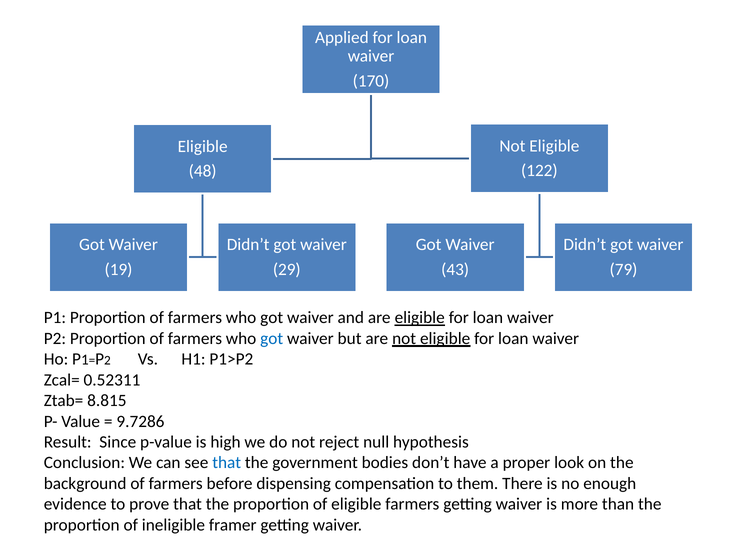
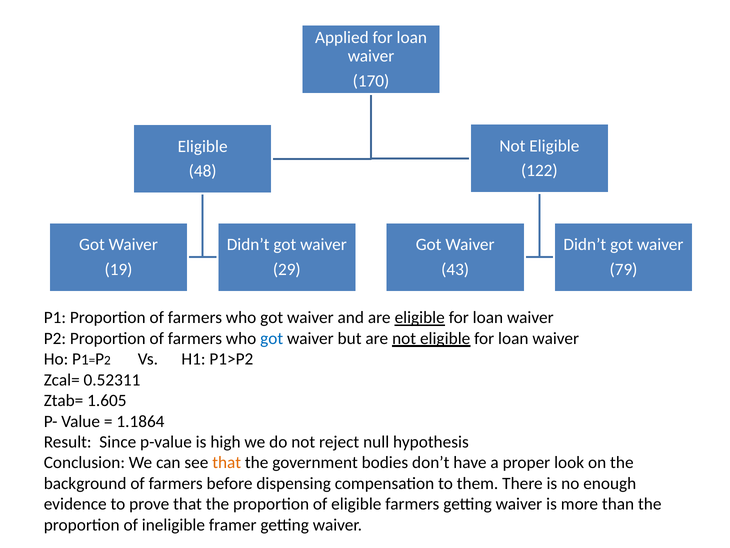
8.815: 8.815 -> 1.605 (107, 400)
9.7286: 9.7286 -> 1.1864 (140, 421)
that colour: blue -> orange (227, 462)
